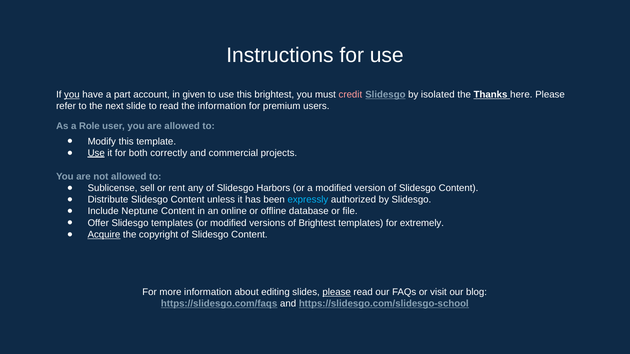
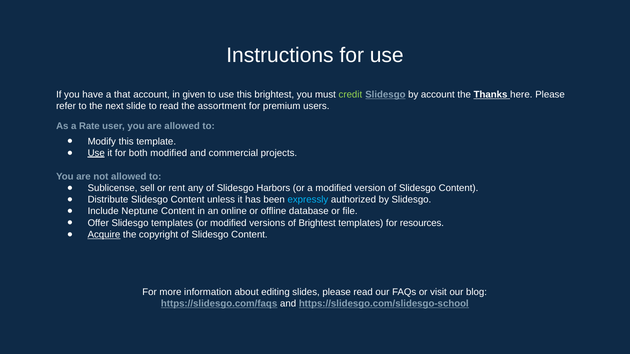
you underline: present -> none (72, 95)
part: part -> that (122, 95)
credit colour: pink -> light green (350, 95)
by isolated: isolated -> account (438, 95)
the information: information -> assortment (222, 106)
Role: Role -> Rate (89, 126)
both correctly: correctly -> modified (169, 153)
extremely: extremely -> resources (422, 223)
please underline: present -> none (337, 292)
